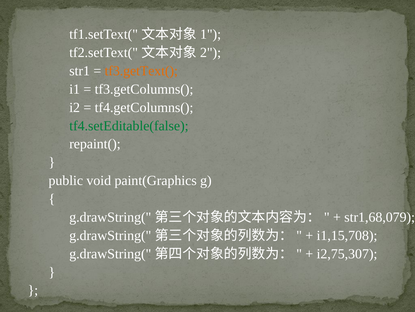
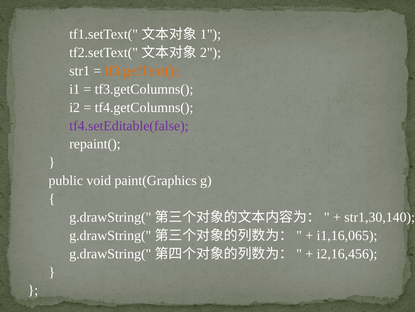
tf4.setEditable(false colour: green -> purple (129, 125)
str1,68,079: str1,68,079 -> str1,30,140 (380, 217)
i1,15,708: i1,15,708 -> i1,16,065 (347, 235)
i2,75,307: i2,75,307 -> i2,16,456 (347, 253)
